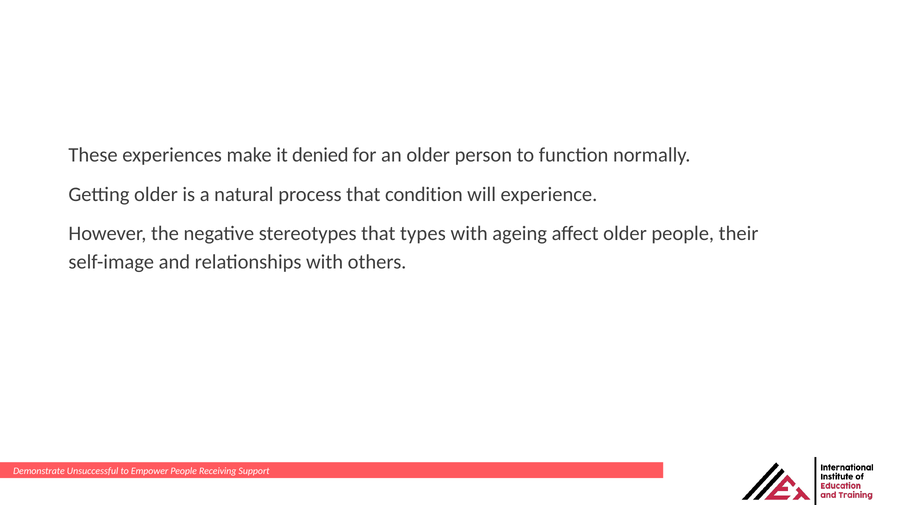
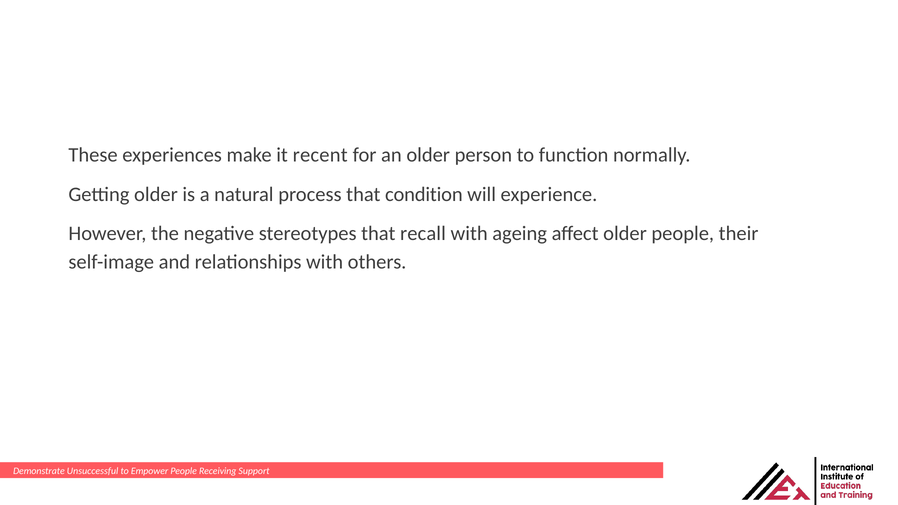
denied: denied -> recent (320, 155)
types: types -> recall (423, 234)
